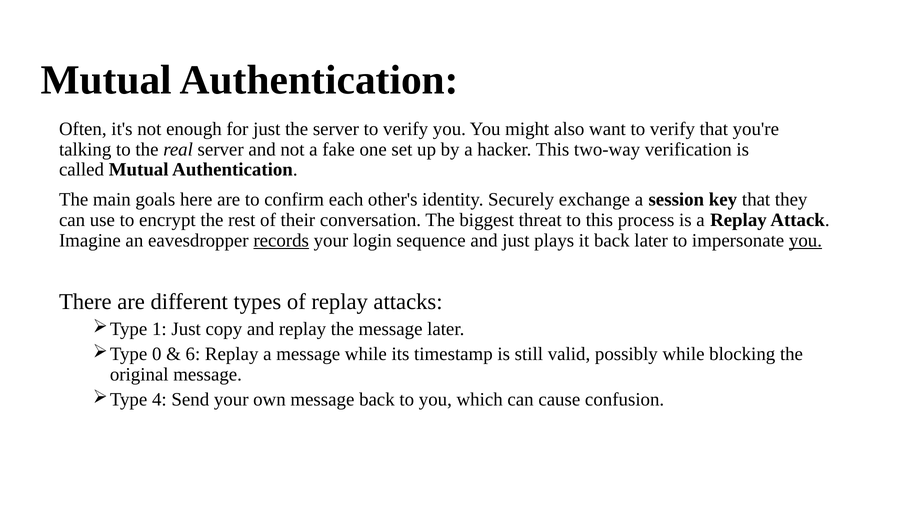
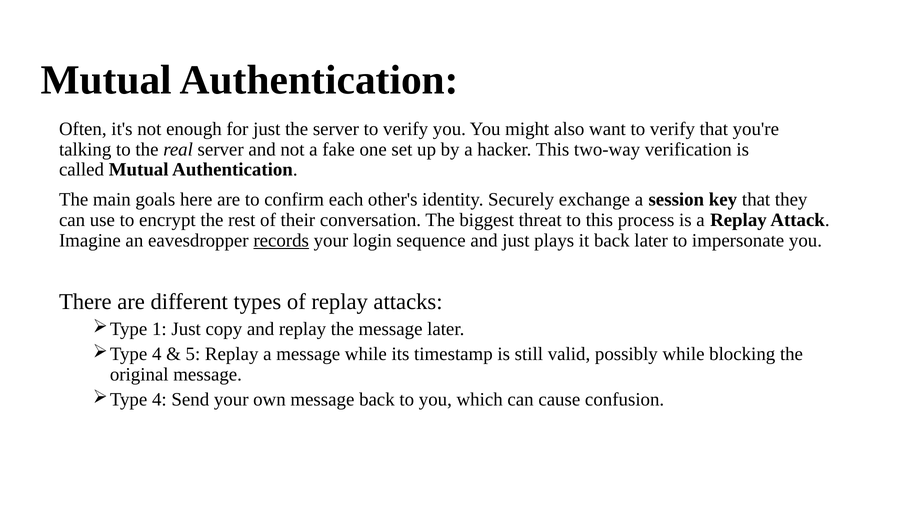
you underline: present -> none (805, 240)
0: 0 -> 4 (157, 354)
6: 6 -> 5 (193, 354)
